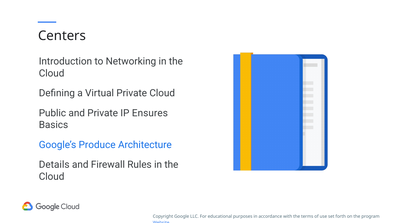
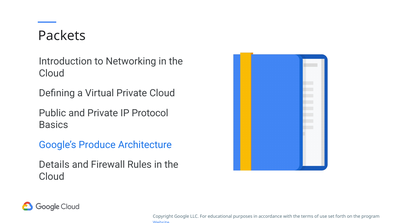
Centers: Centers -> Packets (62, 36)
Ensures: Ensures -> Protocol (150, 113)
